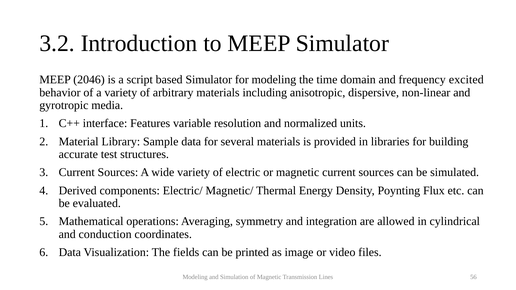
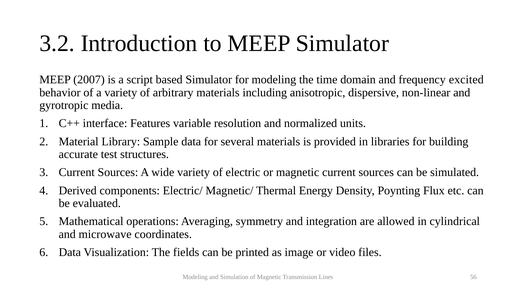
2046: 2046 -> 2007 (89, 80)
conduction: conduction -> microwave (105, 234)
